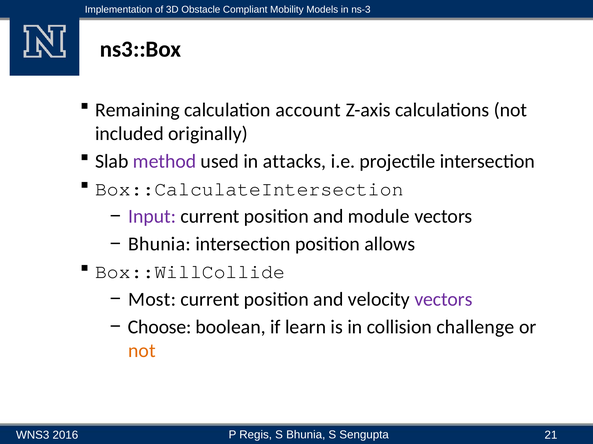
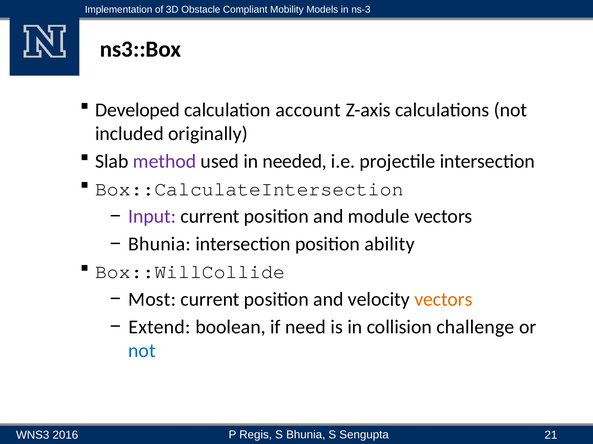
Remaining: Remaining -> Developed (137, 110)
attacks: attacks -> needed (295, 161)
allows: allows -> ability (390, 244)
vectors colour: purple -> orange (443, 300)
Choose: Choose -> Extend (159, 327)
learn: learn -> need (306, 327)
not colour: orange -> blue (142, 351)
